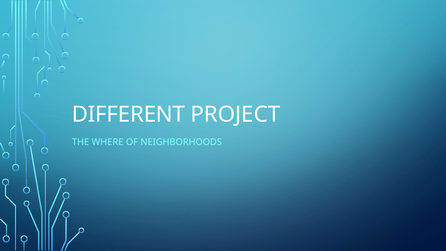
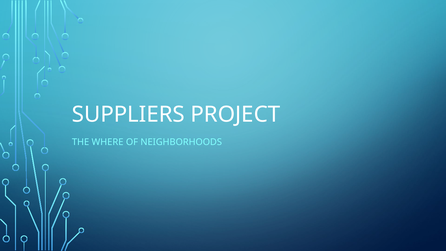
DIFFERENT: DIFFERENT -> SUPPLIERS (128, 115)
